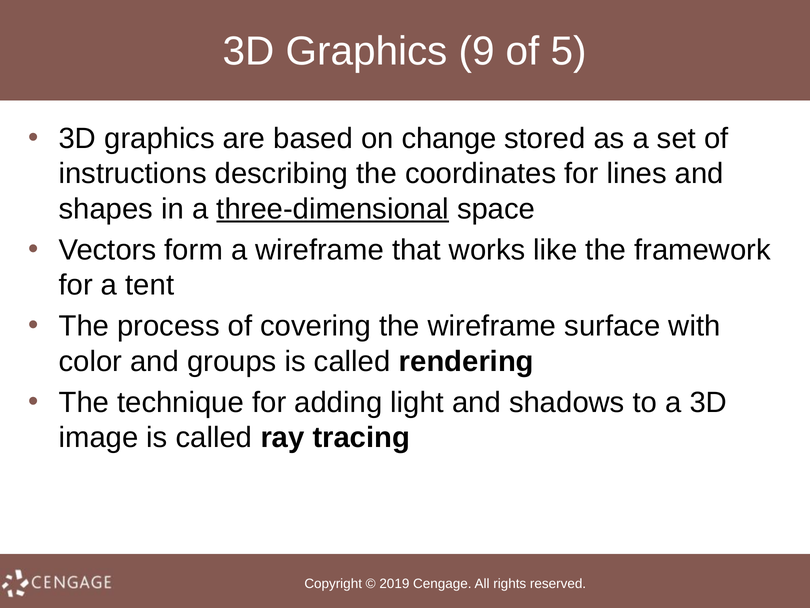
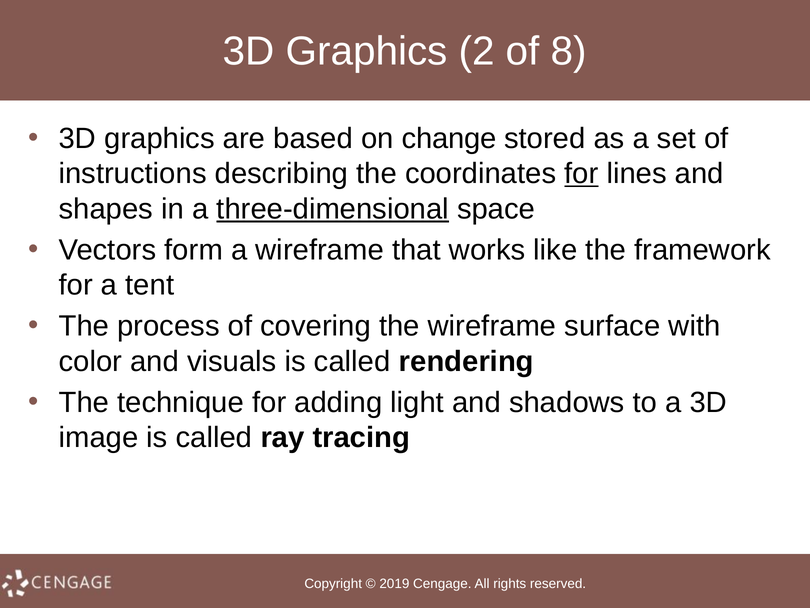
9: 9 -> 2 (477, 51)
5: 5 -> 8 (569, 51)
for underline: none -> present (581, 174)
groups: groups -> visuals (232, 361)
